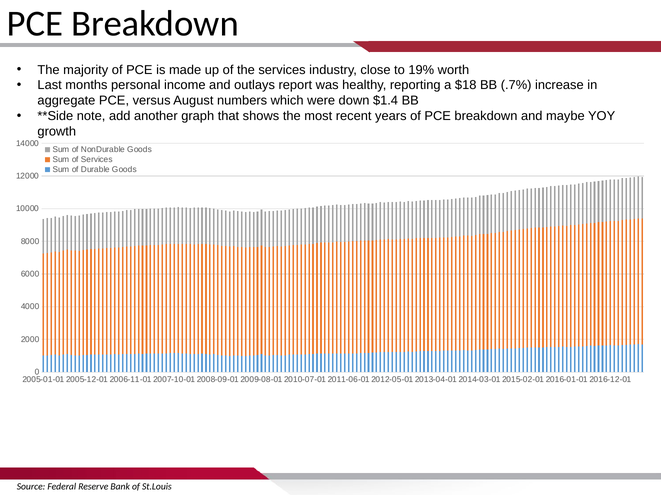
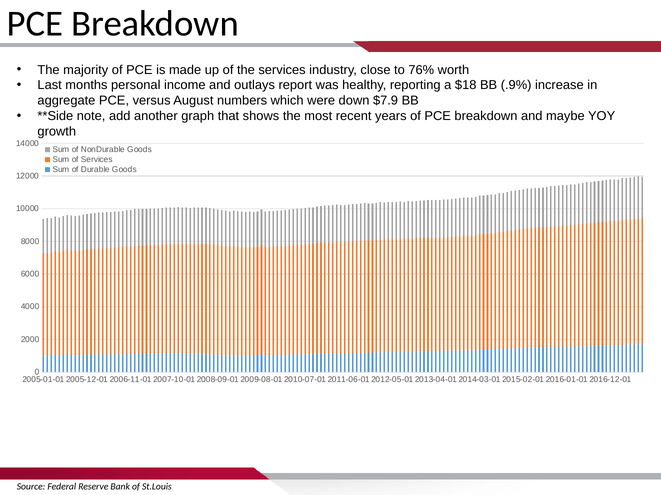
19%: 19% -> 76% (421, 70)
.7%: .7% -> .9% (516, 85)
$1.4: $1.4 -> $7.9 (386, 101)
